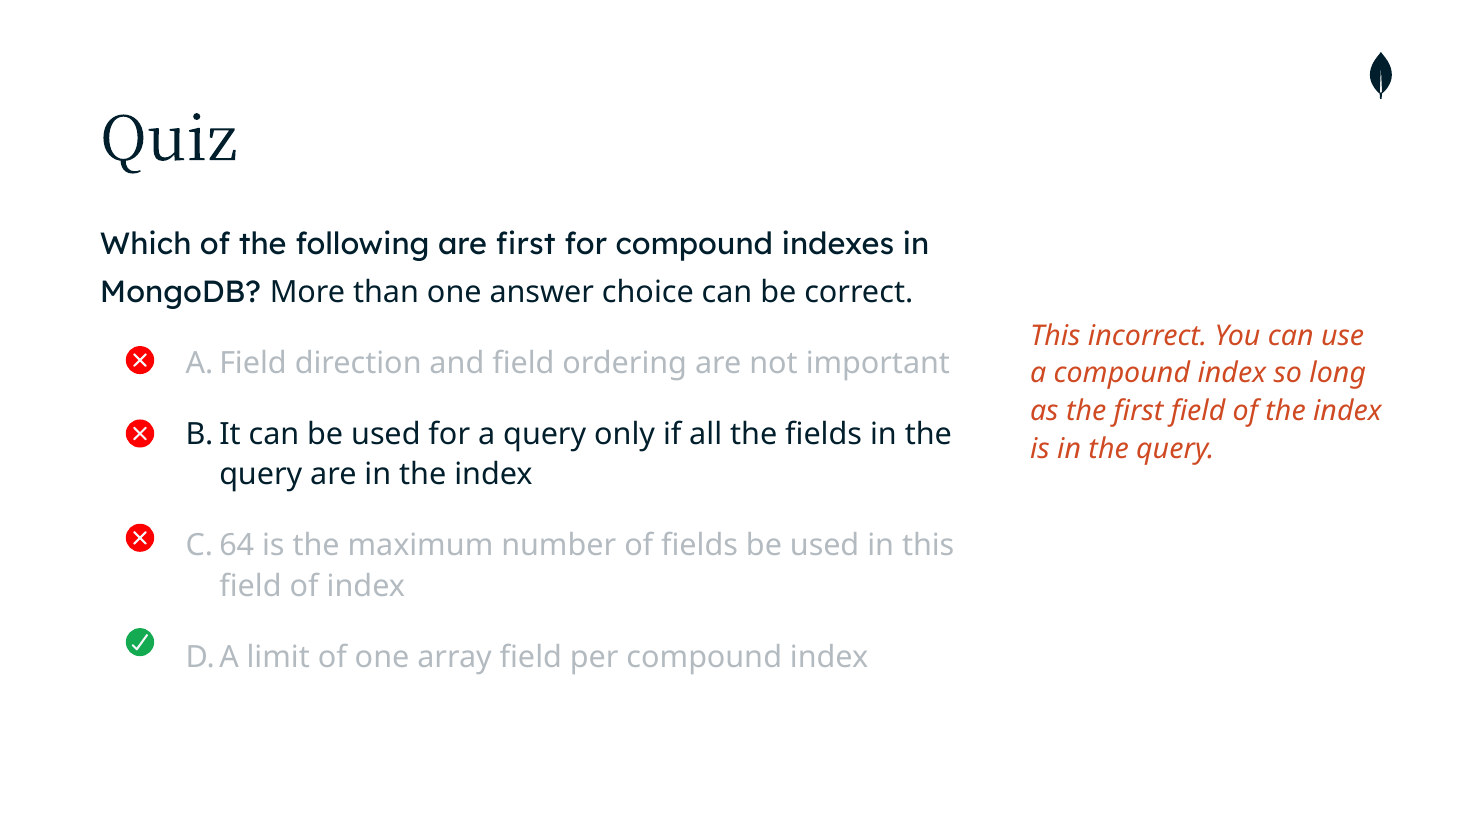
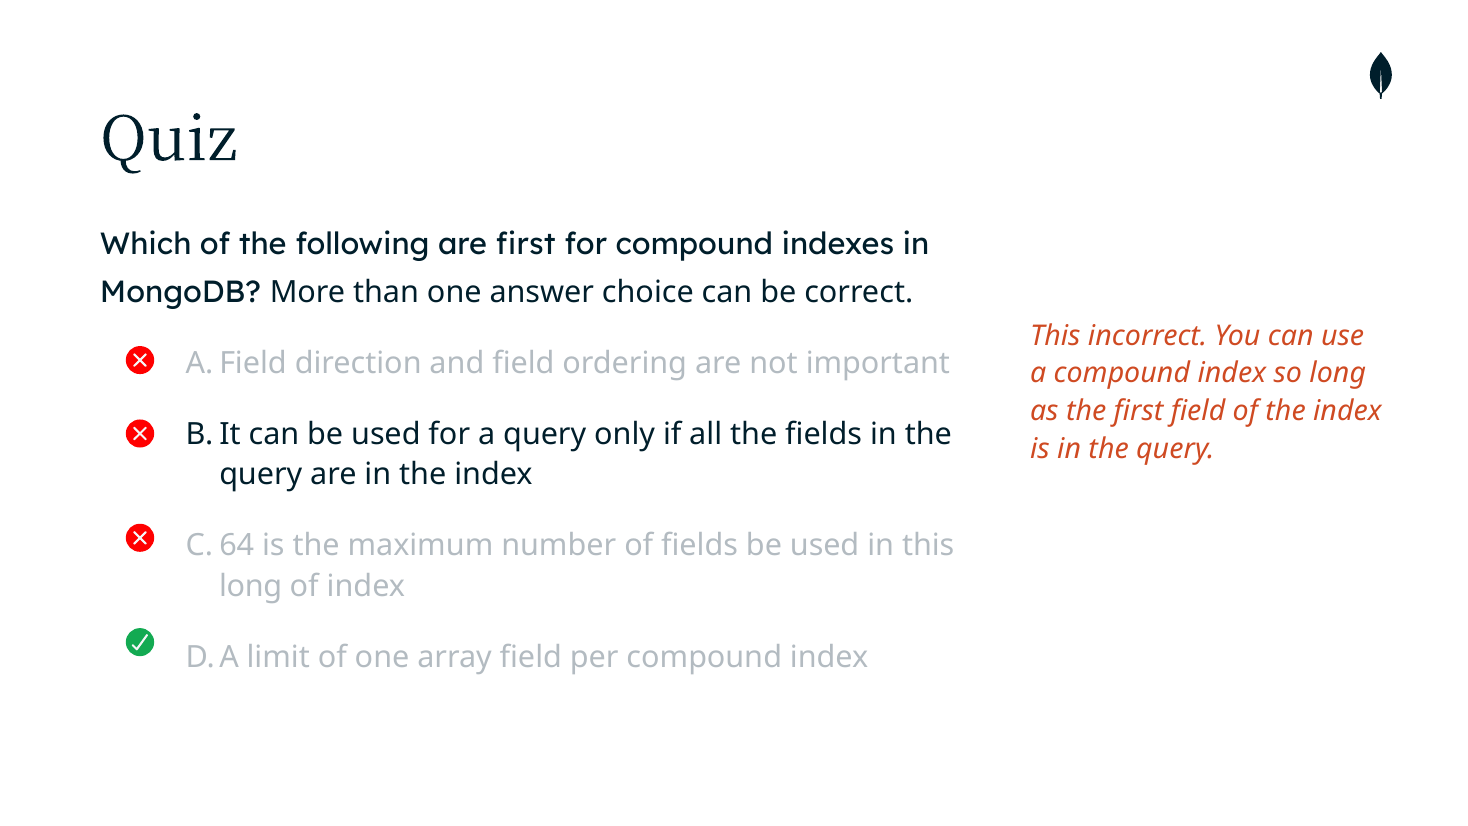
field: field -> long (251, 586)
